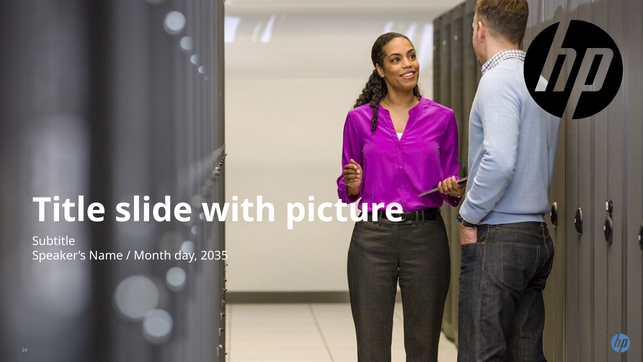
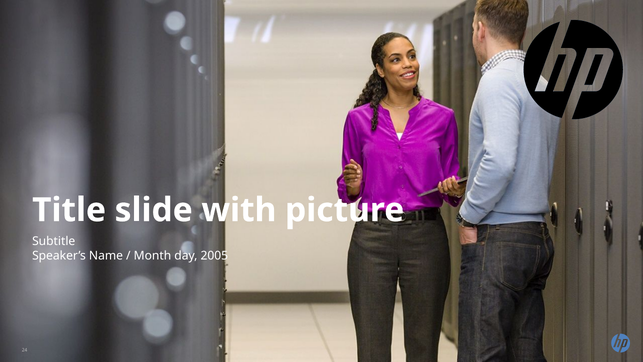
2035: 2035 -> 2005 (214, 256)
